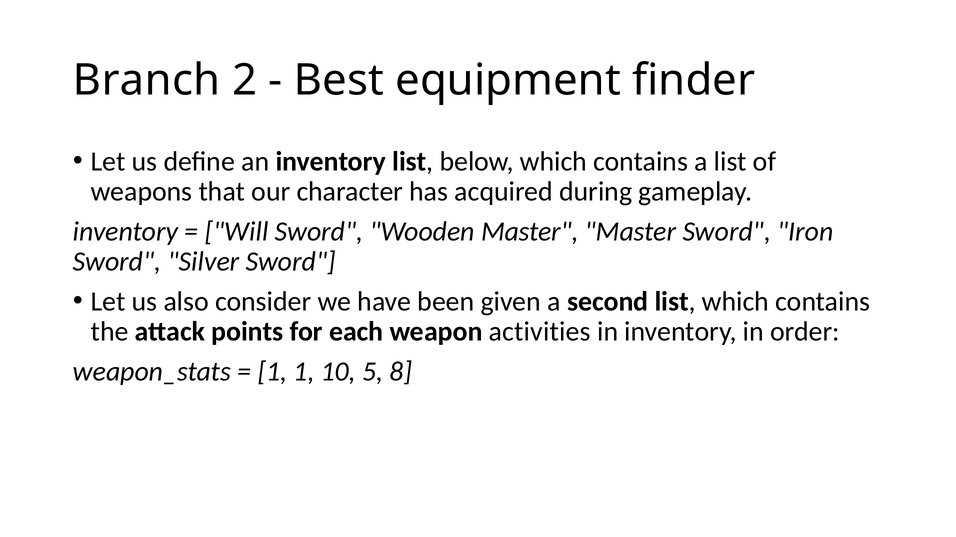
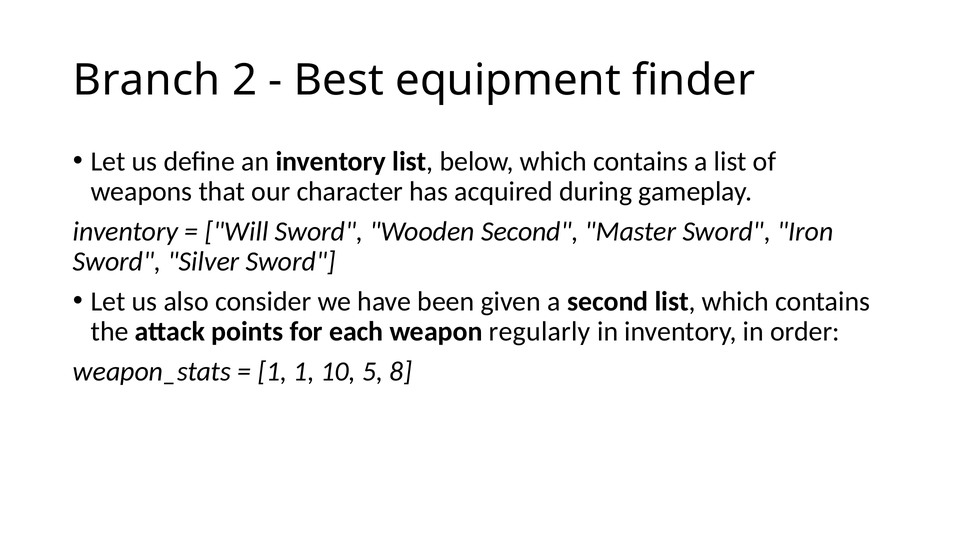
Wooden Master: Master -> Second (530, 232)
activities: activities -> regularly (540, 332)
